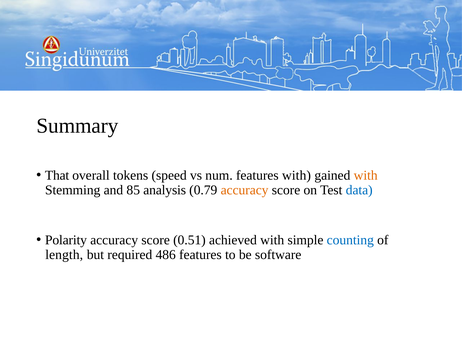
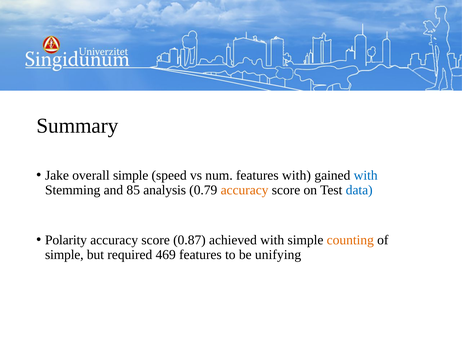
That: That -> Jake (57, 175)
overall tokens: tokens -> simple (131, 175)
with colour: orange -> blue (366, 175)
0.51: 0.51 -> 0.87 (189, 240)
counting colour: blue -> orange (350, 240)
length: length -> simple (64, 254)
486: 486 -> 469 (166, 254)
software: software -> unifying (278, 254)
